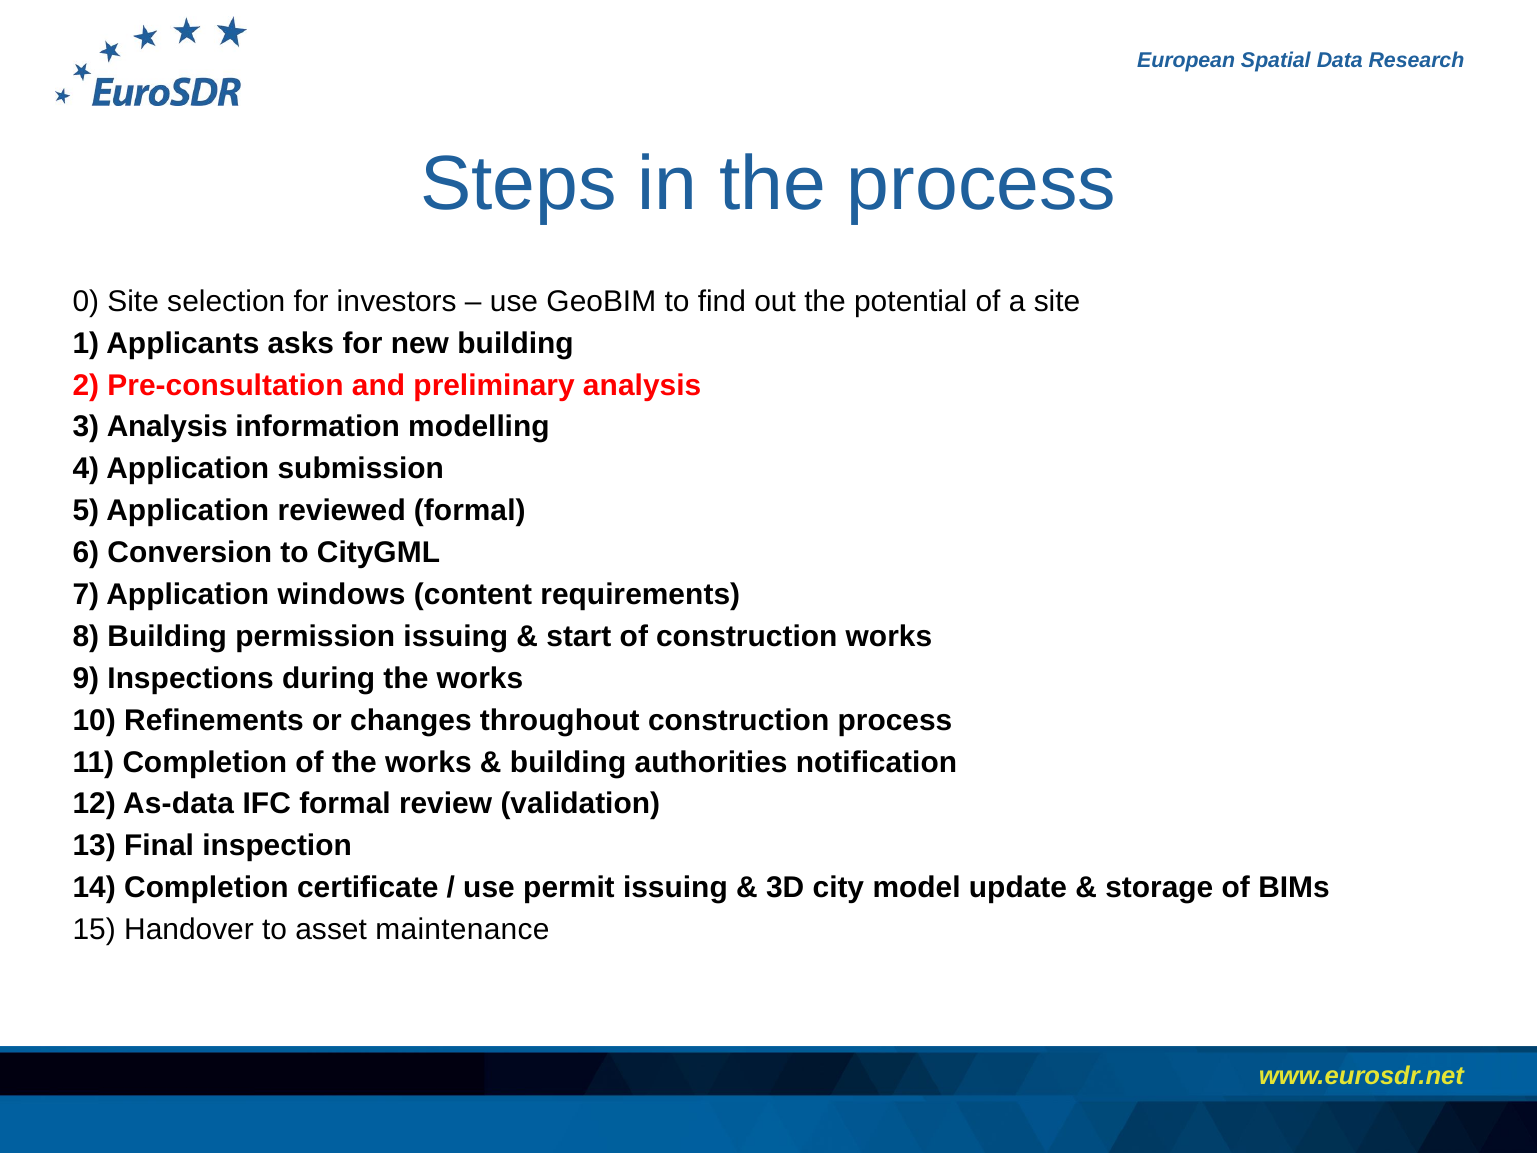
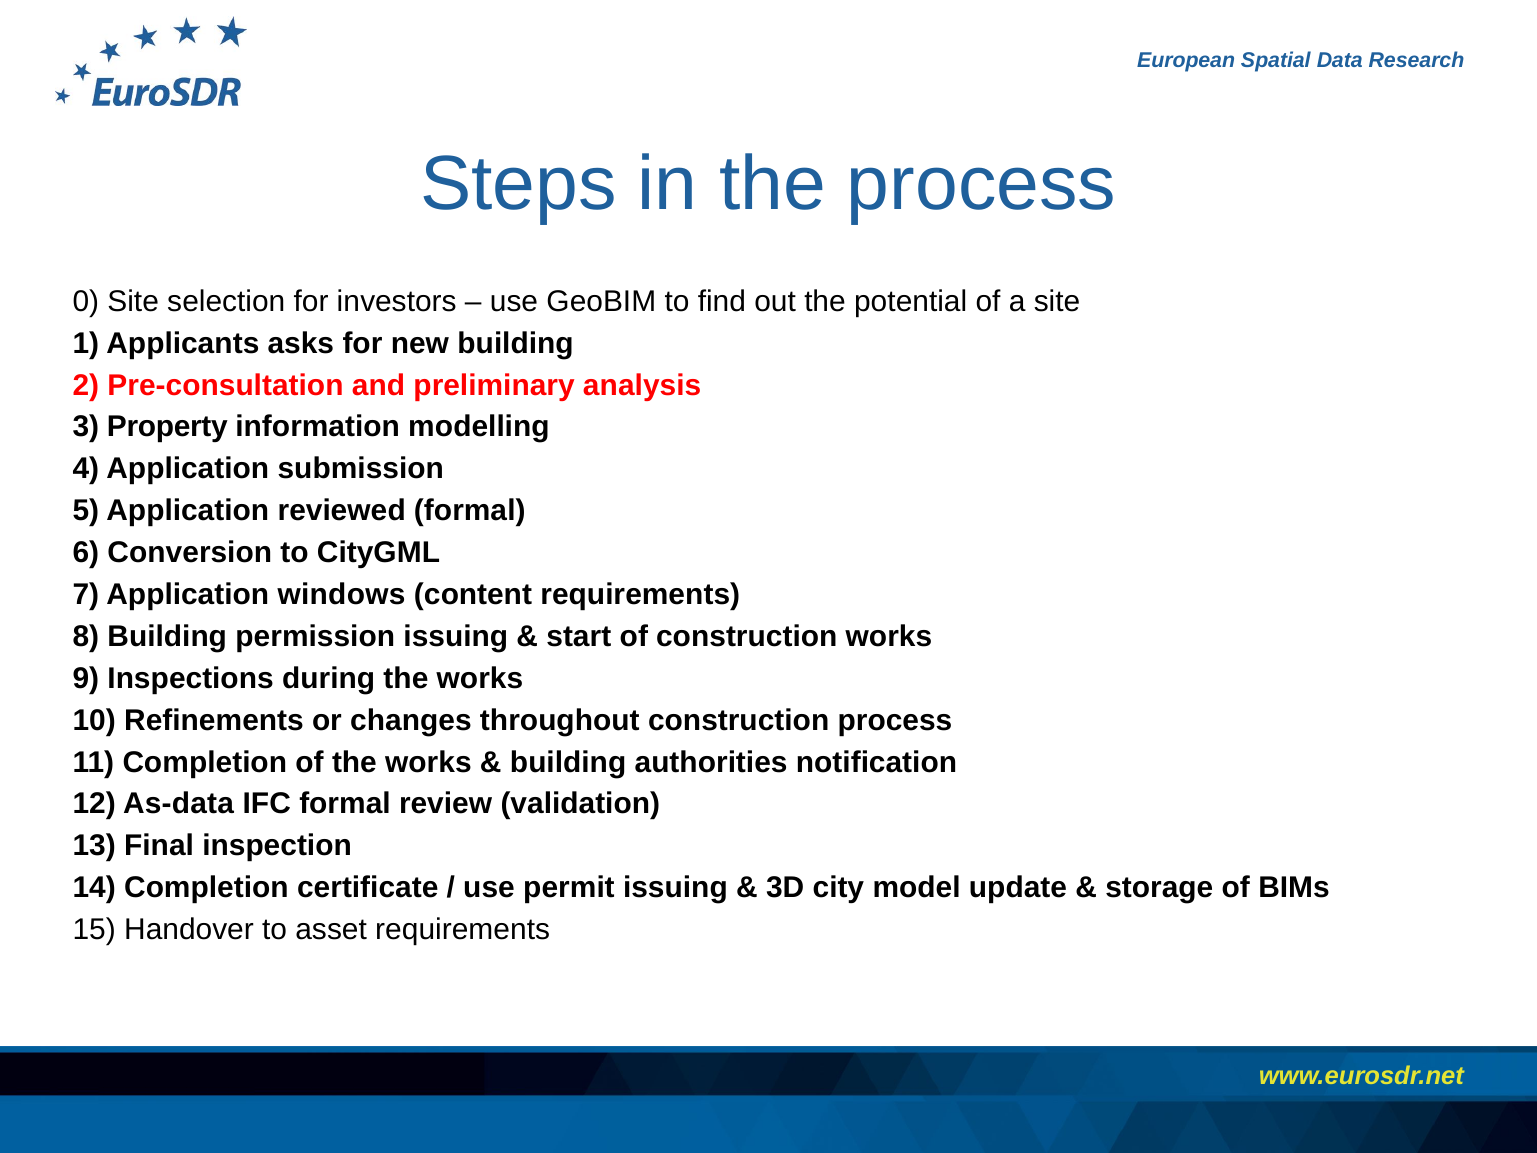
3 Analysis: Analysis -> Property (167, 427)
asset maintenance: maintenance -> requirements (463, 930)
